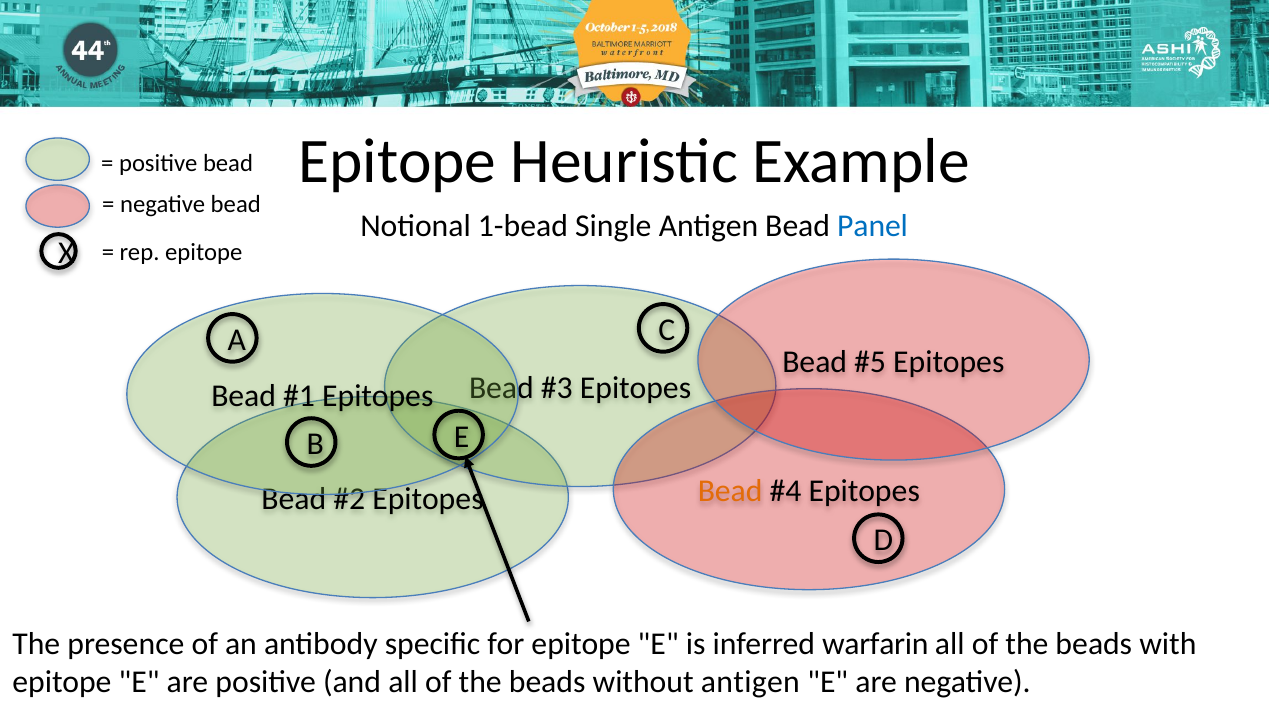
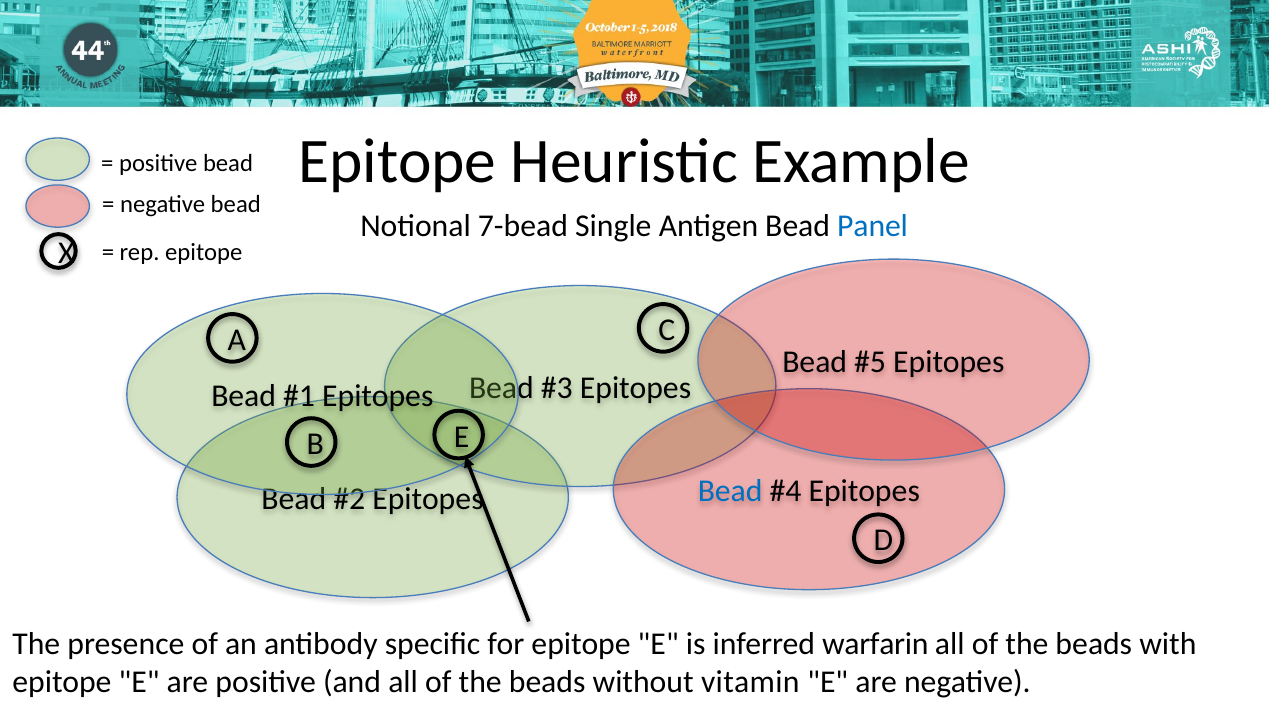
1-bead: 1-bead -> 7-bead (523, 226)
Bead colour: orange -> blue (730, 491)
without antigen: antigen -> vitamin (750, 682)
